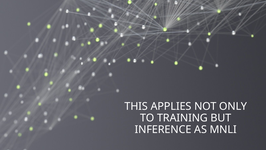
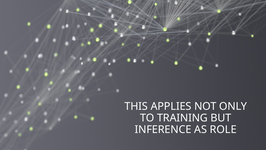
MNLI: MNLI -> ROLE (223, 129)
